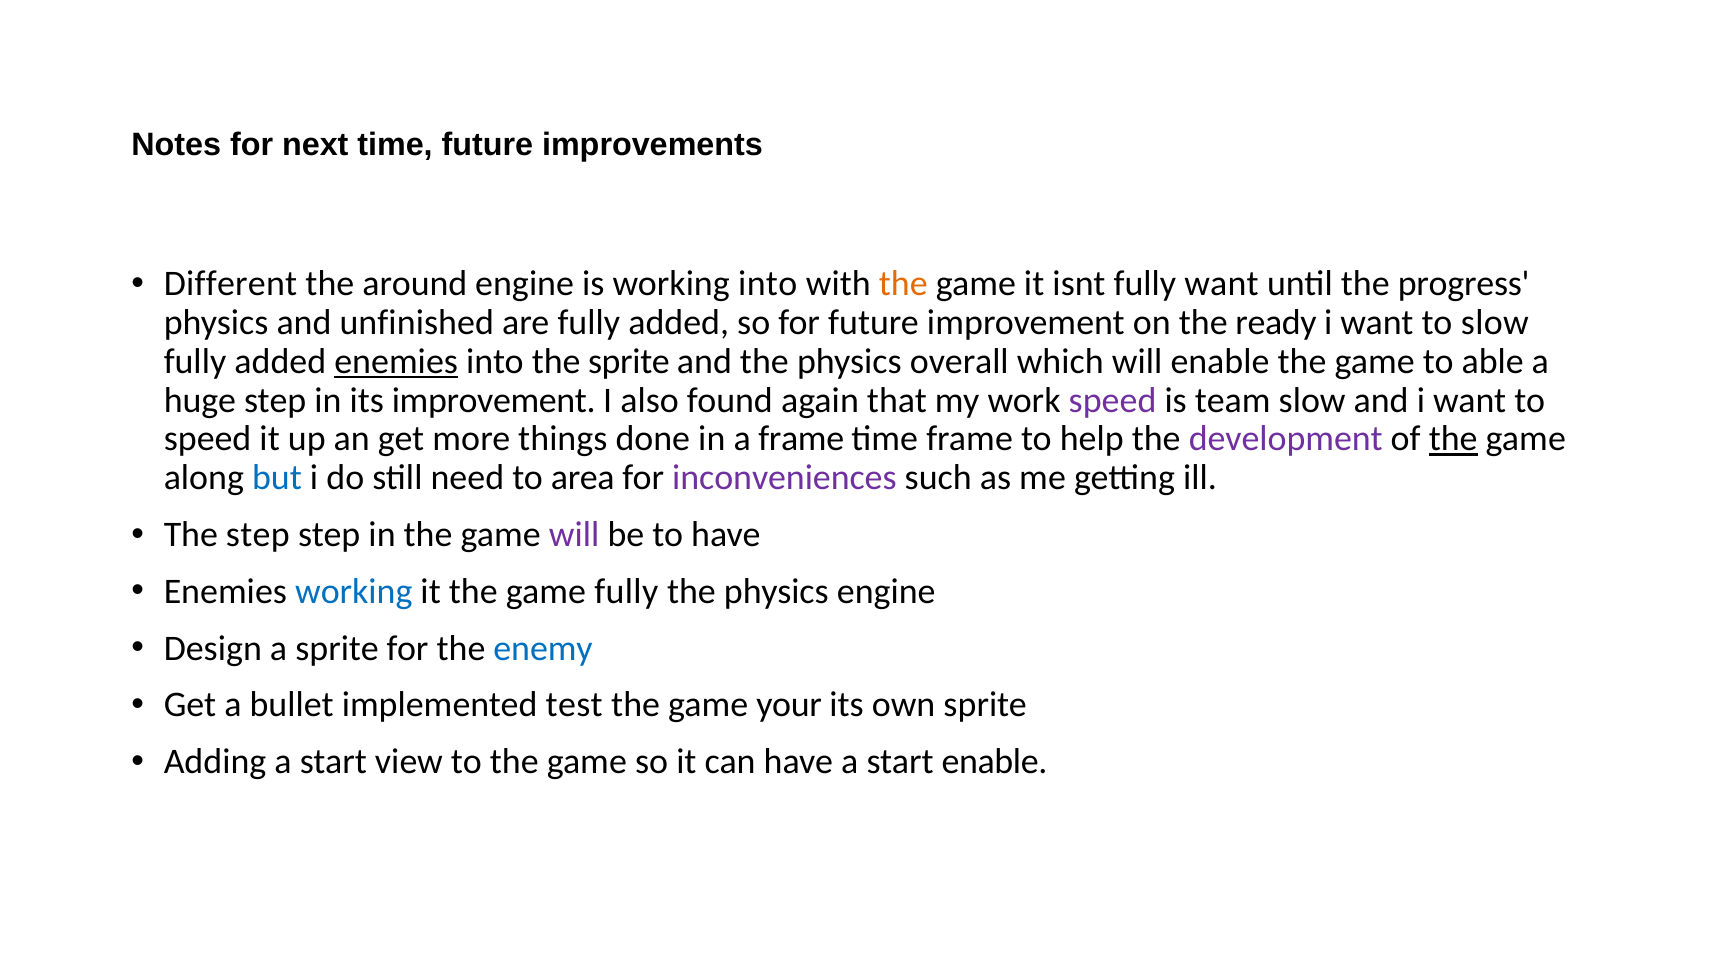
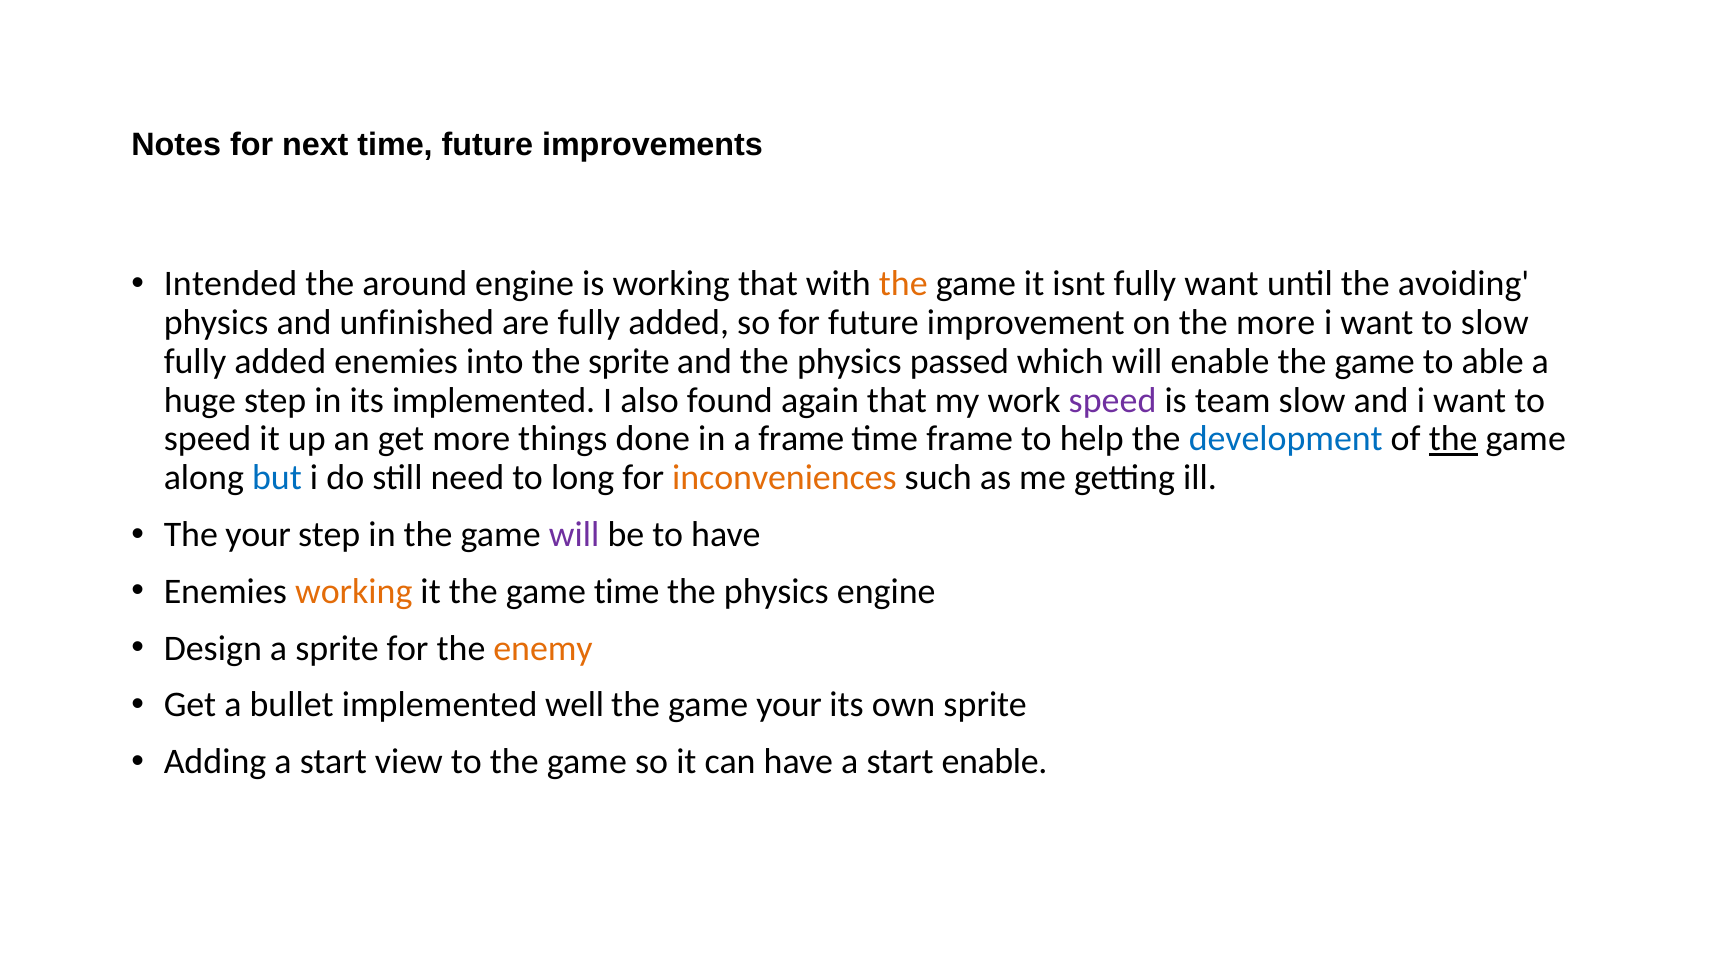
Different: Different -> Intended (230, 284)
working into: into -> that (768, 284)
progress: progress -> avoiding (1464, 284)
the ready: ready -> more (1276, 323)
enemies underline: present -> none (396, 361)
overall: overall -> passed (959, 361)
its improvement: improvement -> implemented (494, 400)
development colour: purple -> blue (1286, 439)
area: area -> long (583, 478)
inconveniences colour: purple -> orange (784, 478)
The step: step -> your (258, 535)
working colour: blue -> orange (354, 591)
game fully: fully -> time (627, 591)
enemy colour: blue -> orange (543, 648)
test: test -> well (575, 705)
